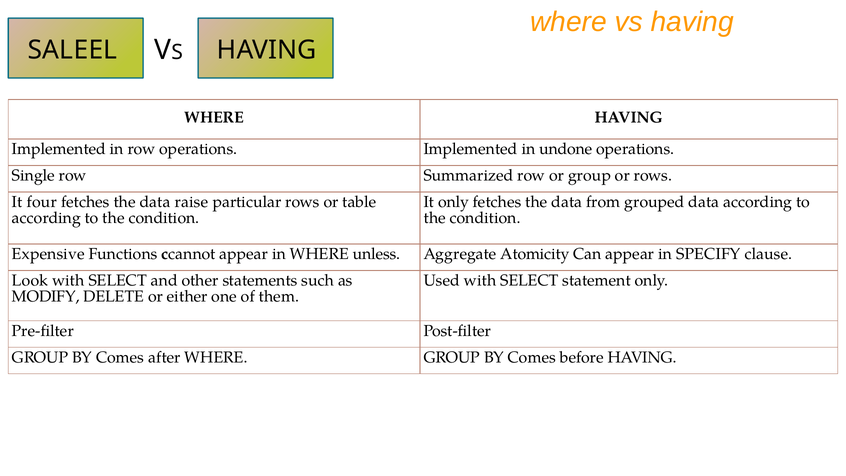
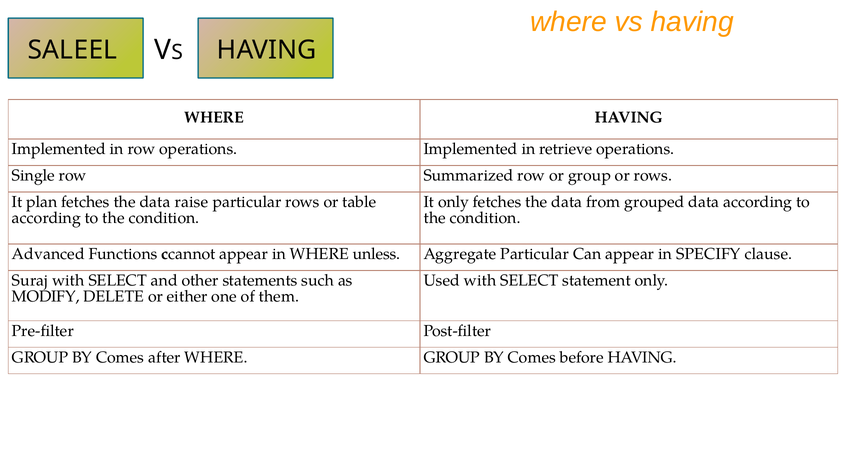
undone: undone -> retrieve (566, 149)
four: four -> plan (42, 202)
Expensive: Expensive -> Advanced (48, 254)
Aggregate Atomicity: Atomicity -> Particular (535, 254)
Look: Look -> Suraj (30, 280)
